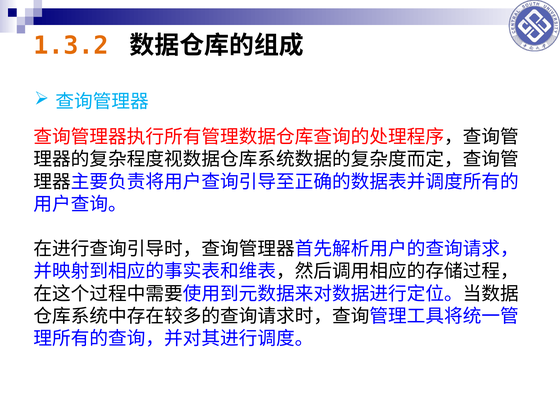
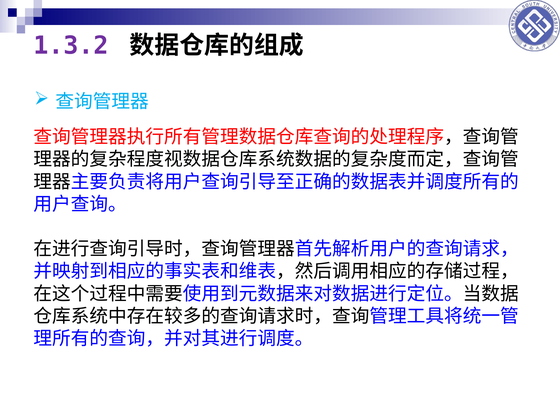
1.3.2 colour: orange -> purple (71, 46)
